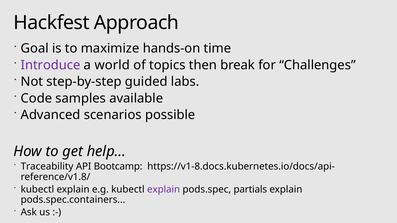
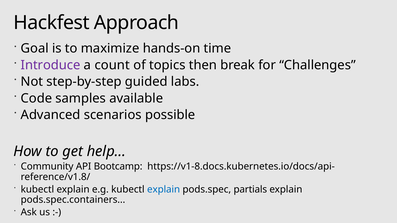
world: world -> count (112, 65)
Traceability: Traceability -> Community (47, 167)
explain colour: purple -> blue (164, 190)
